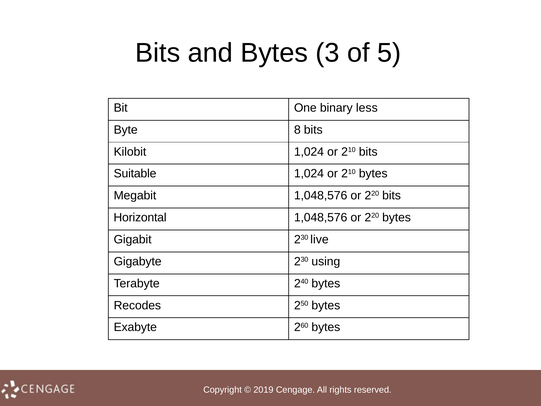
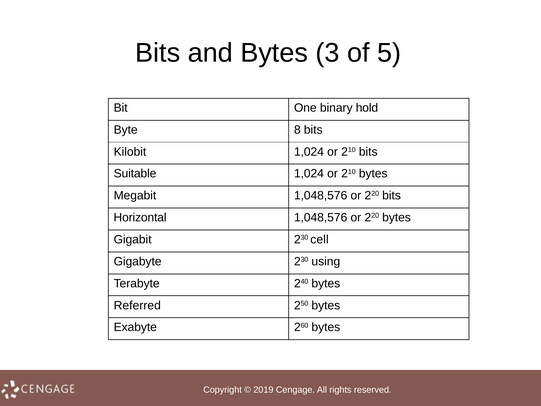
less: less -> hold (367, 108)
live: live -> cell (319, 239)
Recodes: Recodes -> Referred (137, 305)
